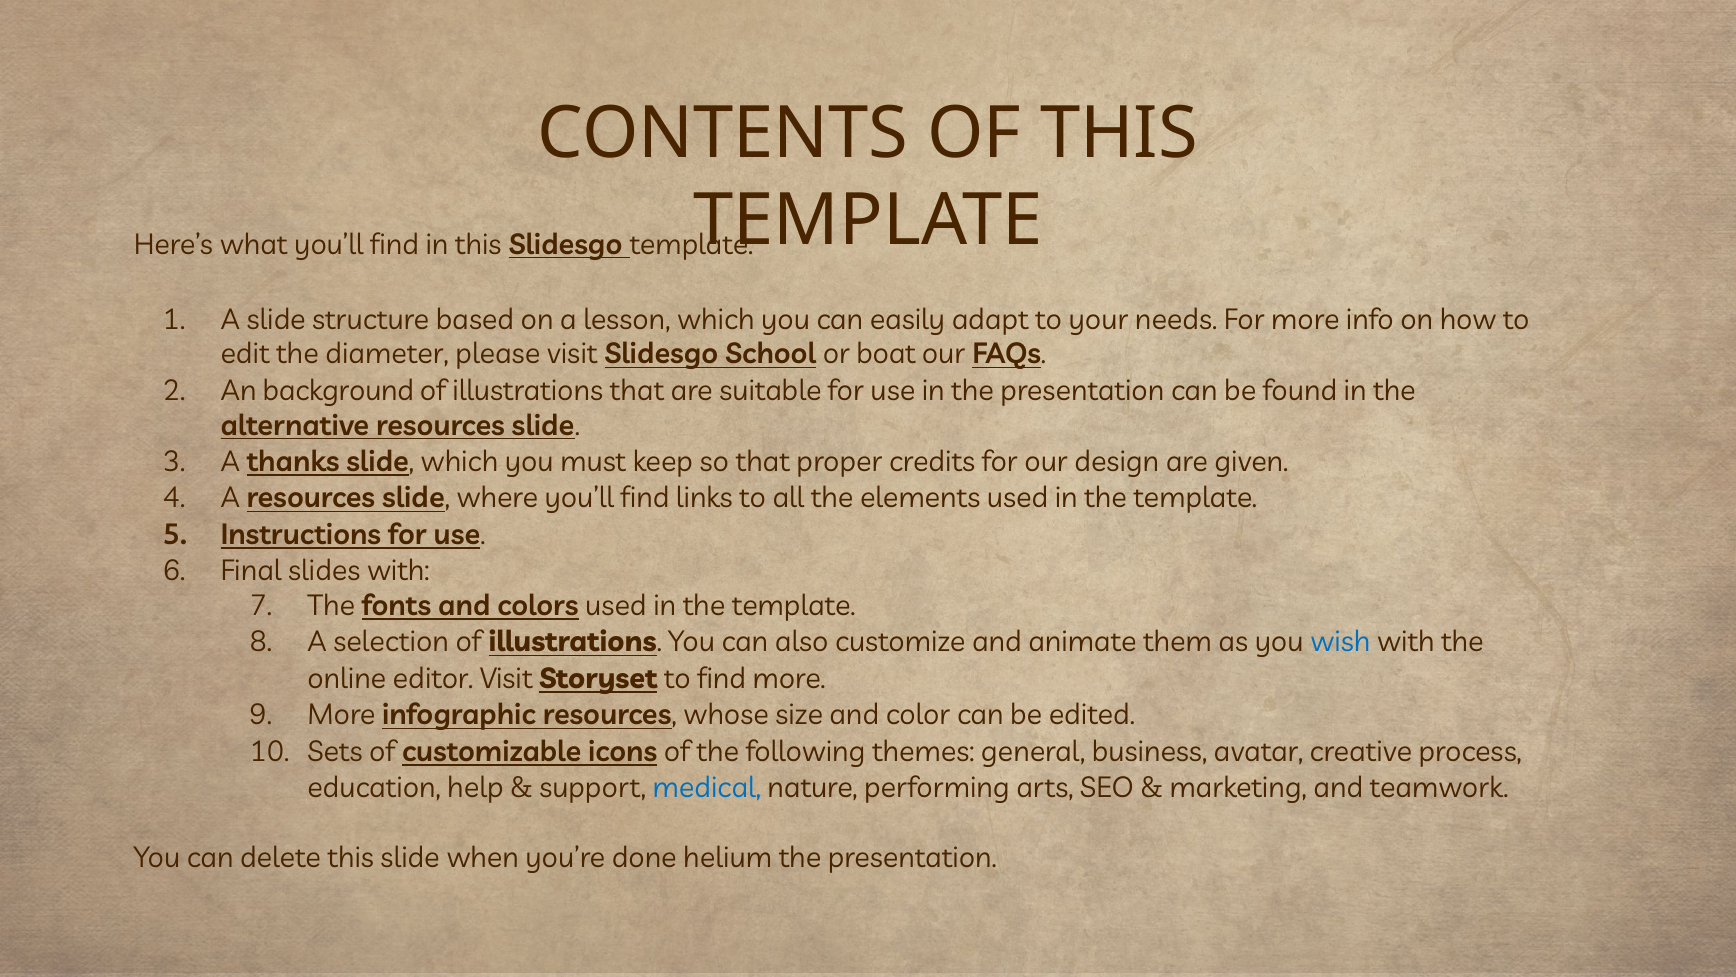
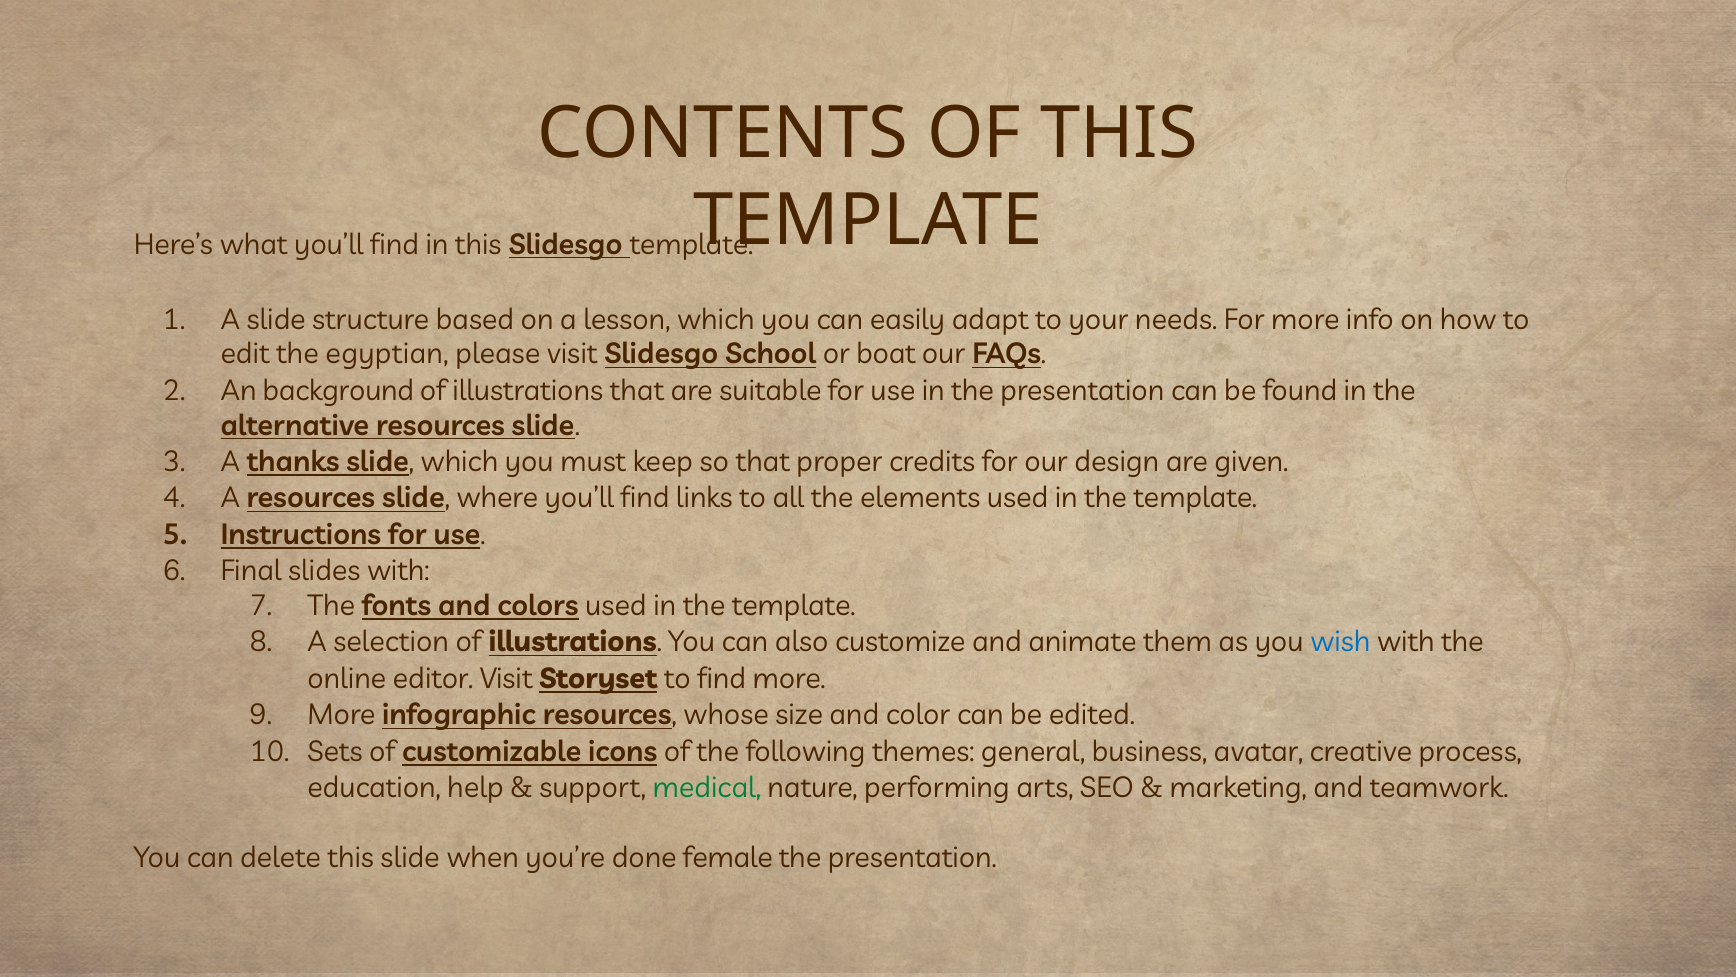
diameter: diameter -> egyptian (387, 354)
medical colour: blue -> green (707, 788)
helium: helium -> female (728, 857)
